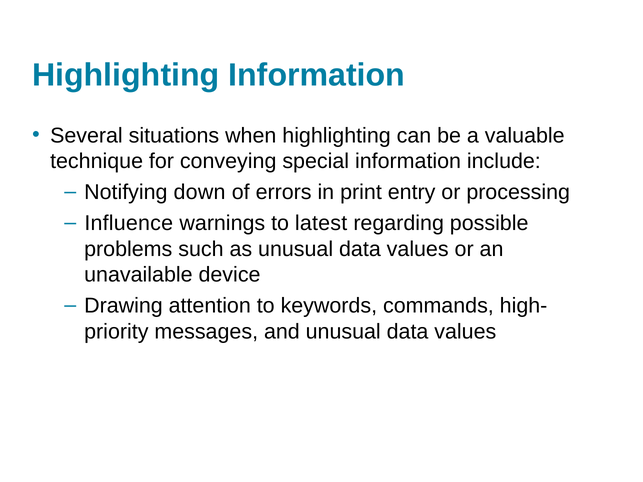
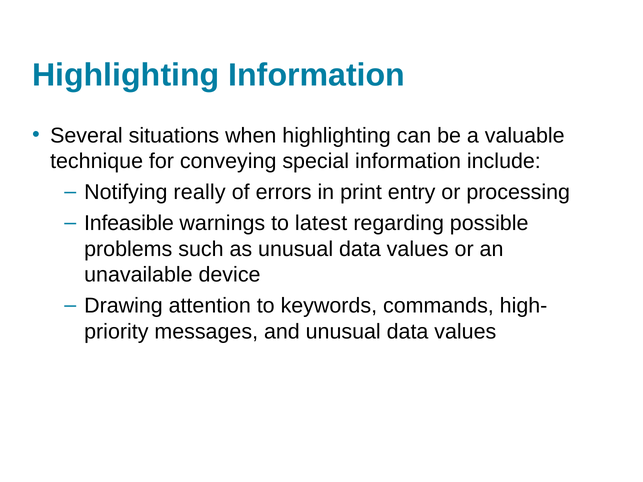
down: down -> really (200, 192)
Influence: Influence -> Infeasible (129, 224)
